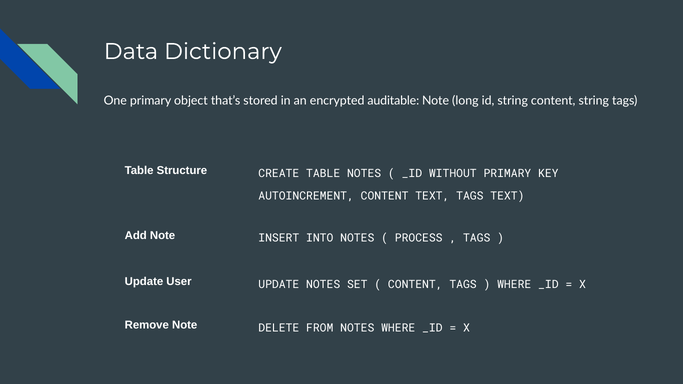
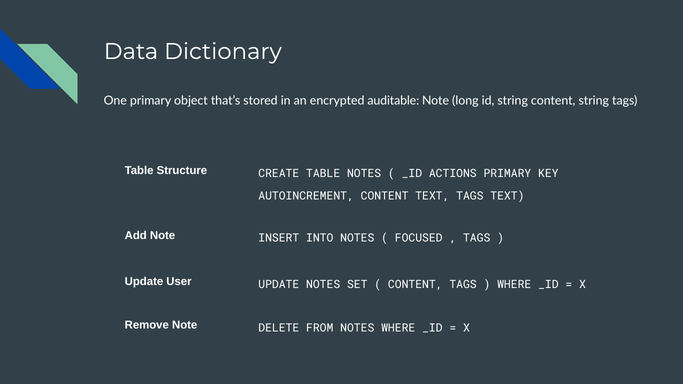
WITHOUT: WITHOUT -> ACTIONS (453, 173)
PROCESS: PROCESS -> FOCUSED (419, 238)
